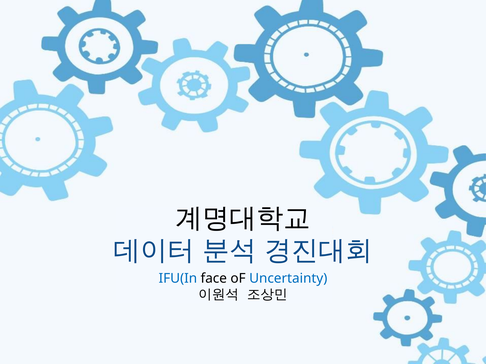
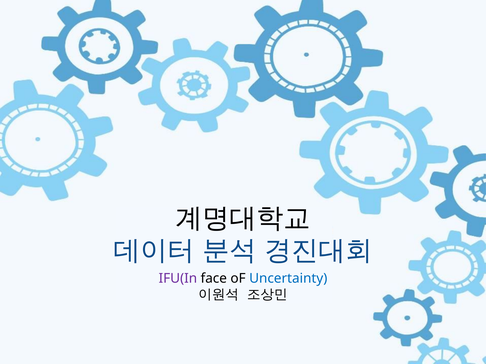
IFU(In colour: blue -> purple (178, 279)
